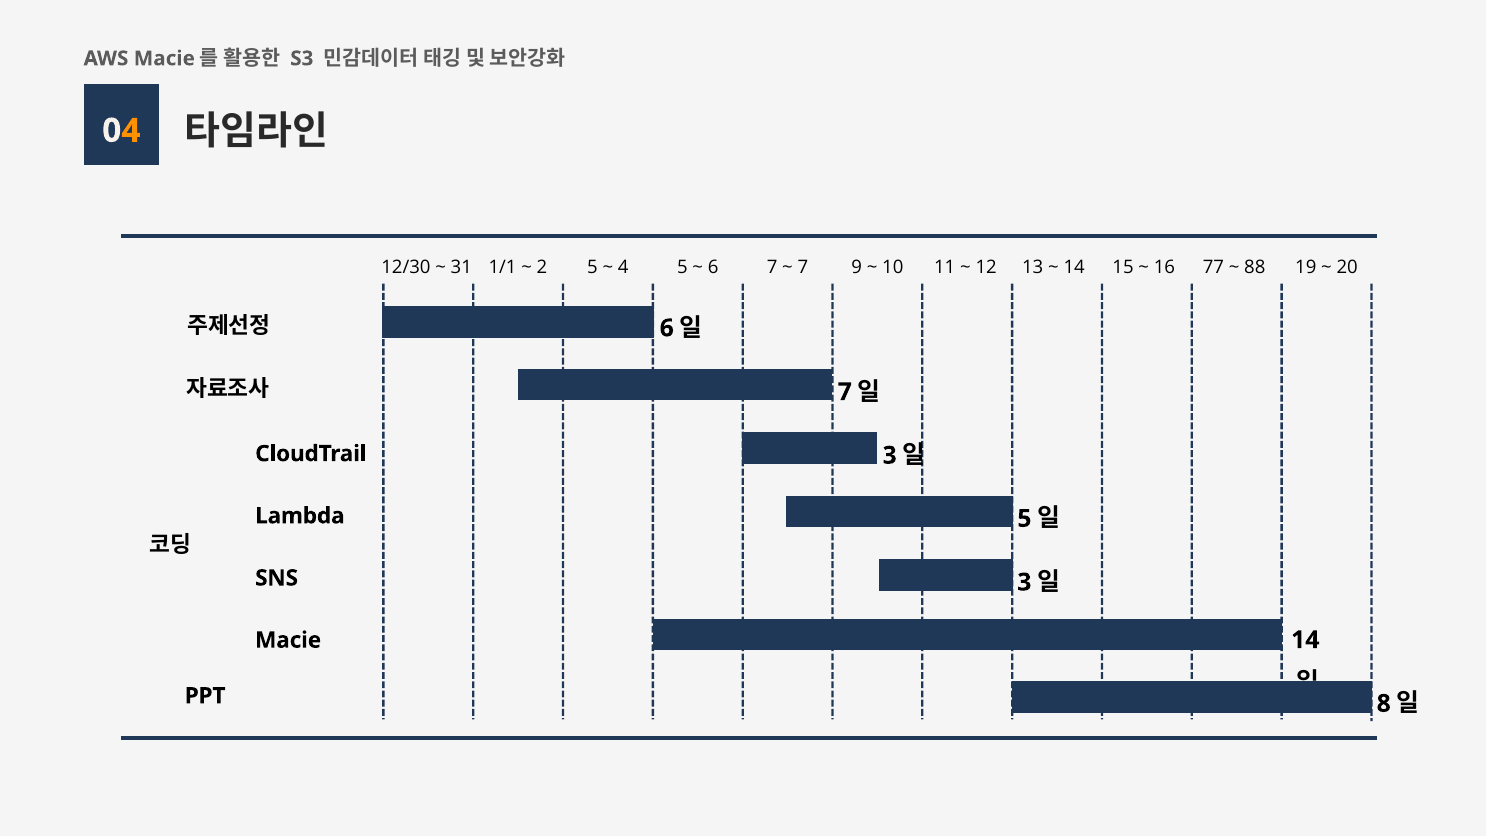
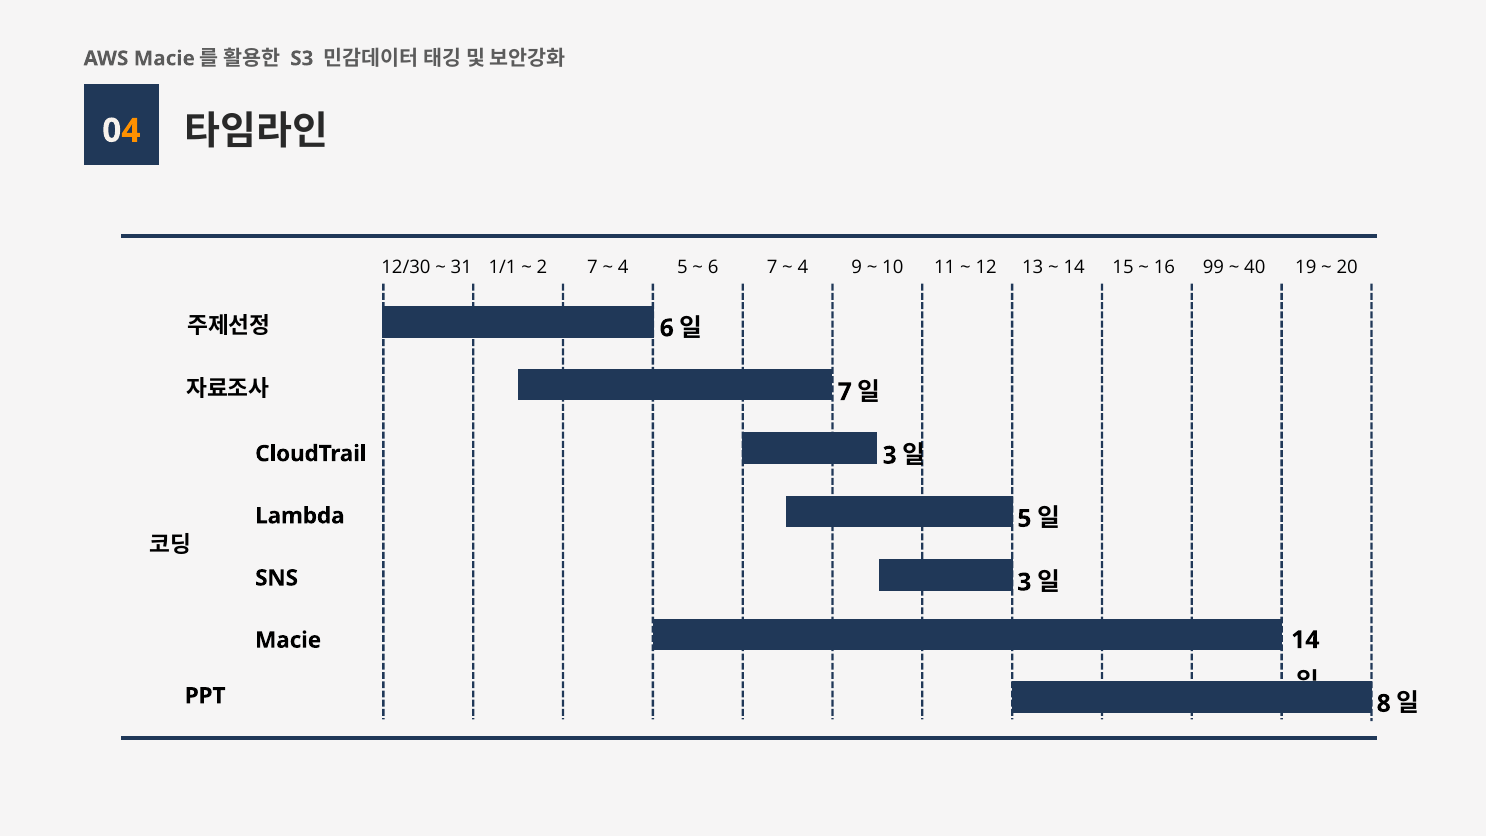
2 5: 5 -> 7 (592, 267)
7: 7 -> 4 (803, 267)
77: 77 -> 99 (1213, 267)
88: 88 -> 40 (1255, 267)
